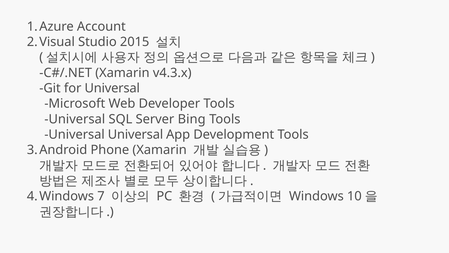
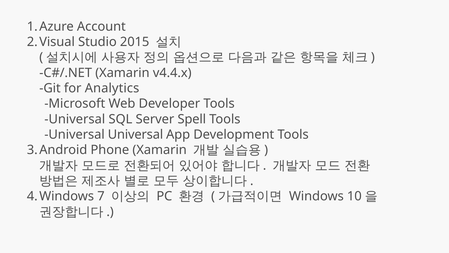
v4.3.x: v4.3.x -> v4.4.x (172, 73)
for Universal: Universal -> Analytics (112, 88)
Bing: Bing -> Spell (192, 119)
